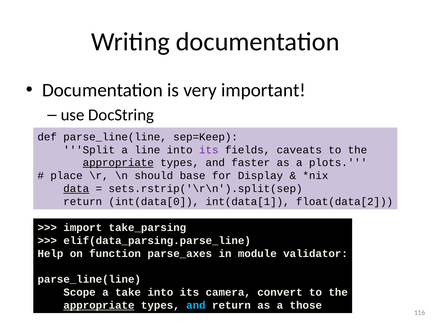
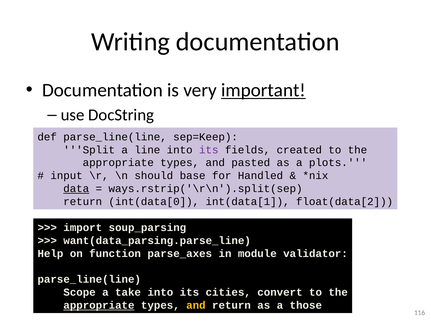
important underline: none -> present (263, 90)
caveats: caveats -> created (299, 150)
appropriate underline: present -> none (118, 163)
faster: faster -> pasted (251, 163)
place: place -> input (67, 176)
Display: Display -> Handled (260, 176)
sets.rstrip('\r\n').split(sep: sets.rstrip('\r\n').split(sep -> ways.rstrip('\r\n').split(sep (206, 189)
take_parsing: take_parsing -> soup_parsing (147, 228)
elif(data_parsing.parse_line: elif(data_parsing.parse_line -> want(data_parsing.parse_line (157, 241)
camera: camera -> cities (228, 293)
and colour: light blue -> yellow (196, 306)
